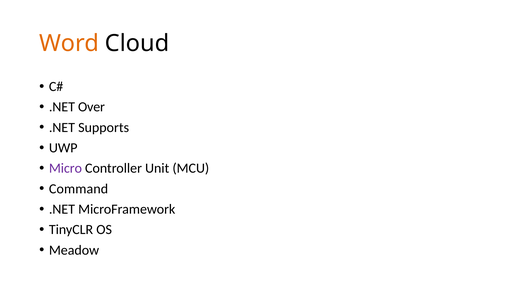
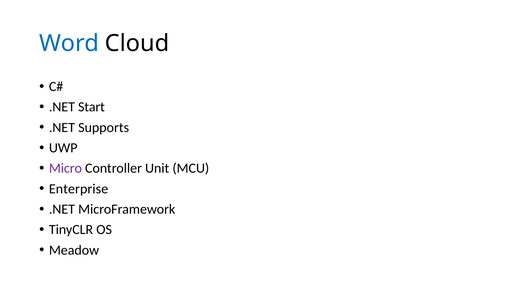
Word colour: orange -> blue (69, 43)
Over: Over -> Start (91, 107)
Command: Command -> Enterprise (79, 189)
